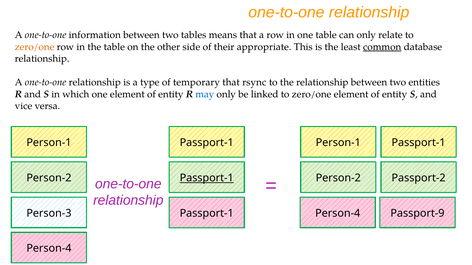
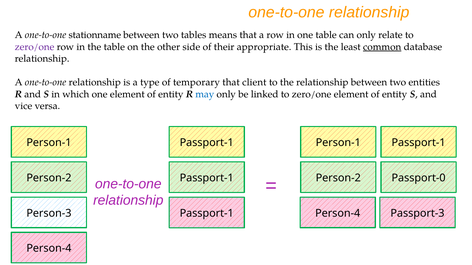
information: information -> stationname (95, 35)
zero/one colour: orange -> purple (35, 47)
rsync: rsync -> client (254, 83)
Passport-1 underline: present -> none (207, 178)
Passport-2: Passport-2 -> Passport-0 (419, 178)
Passport-9: Passport-9 -> Passport-3 (417, 214)
